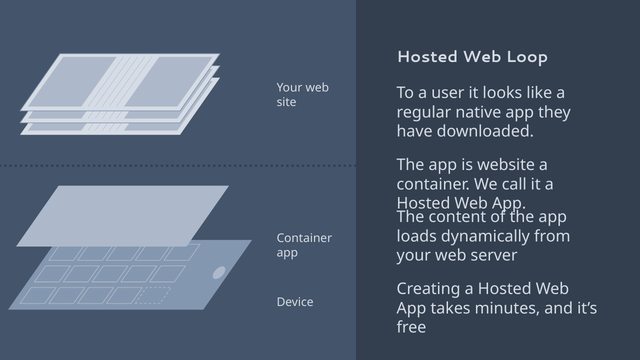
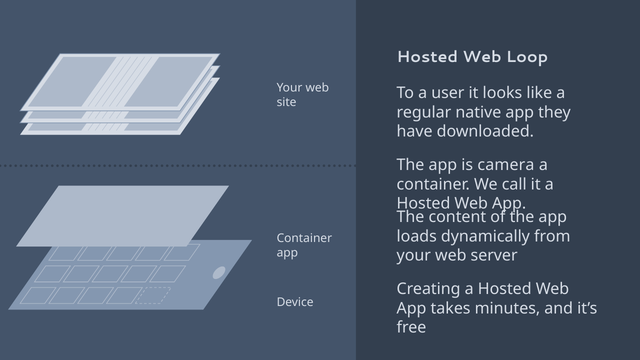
website: website -> camera (506, 165)
